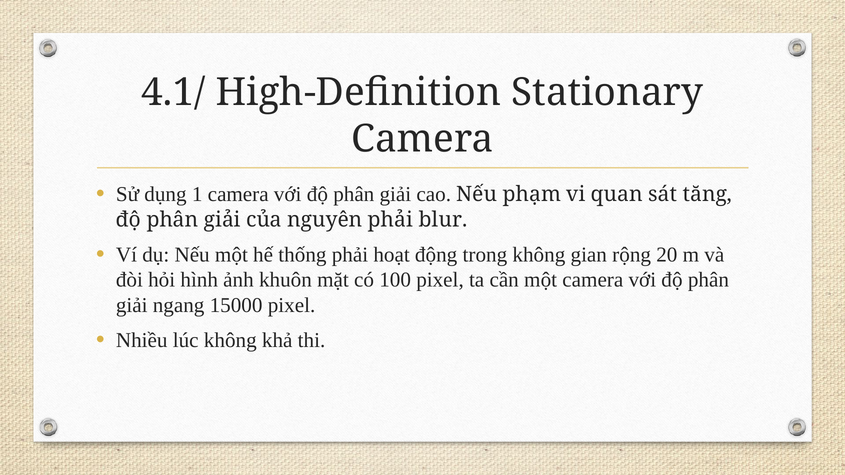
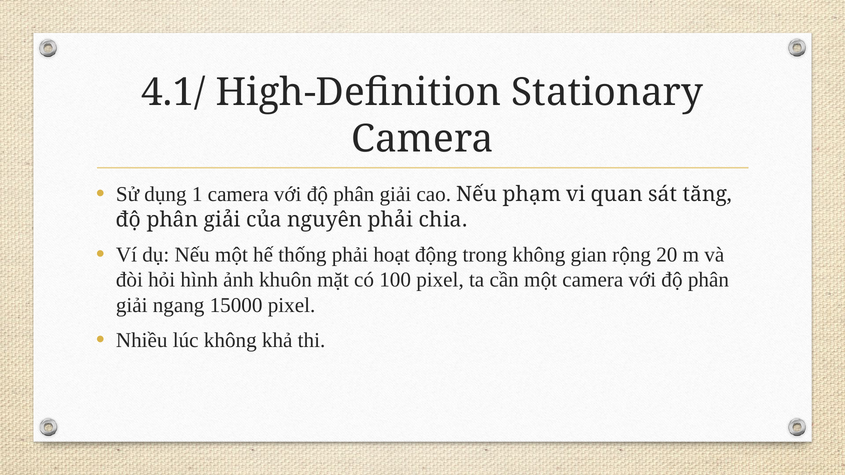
blur: blur -> chia (443, 220)
